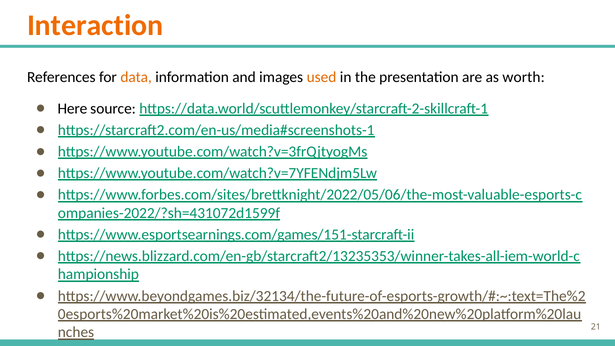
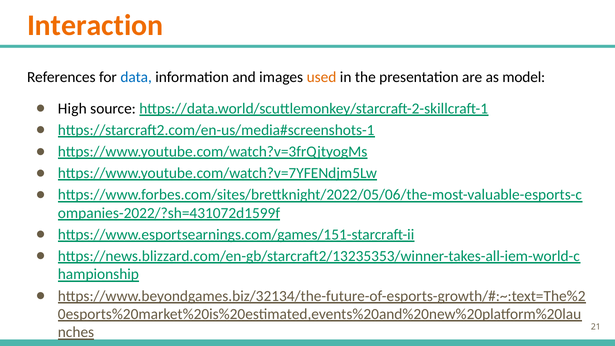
data colour: orange -> blue (136, 77)
worth: worth -> model (524, 77)
Here: Here -> High (72, 109)
